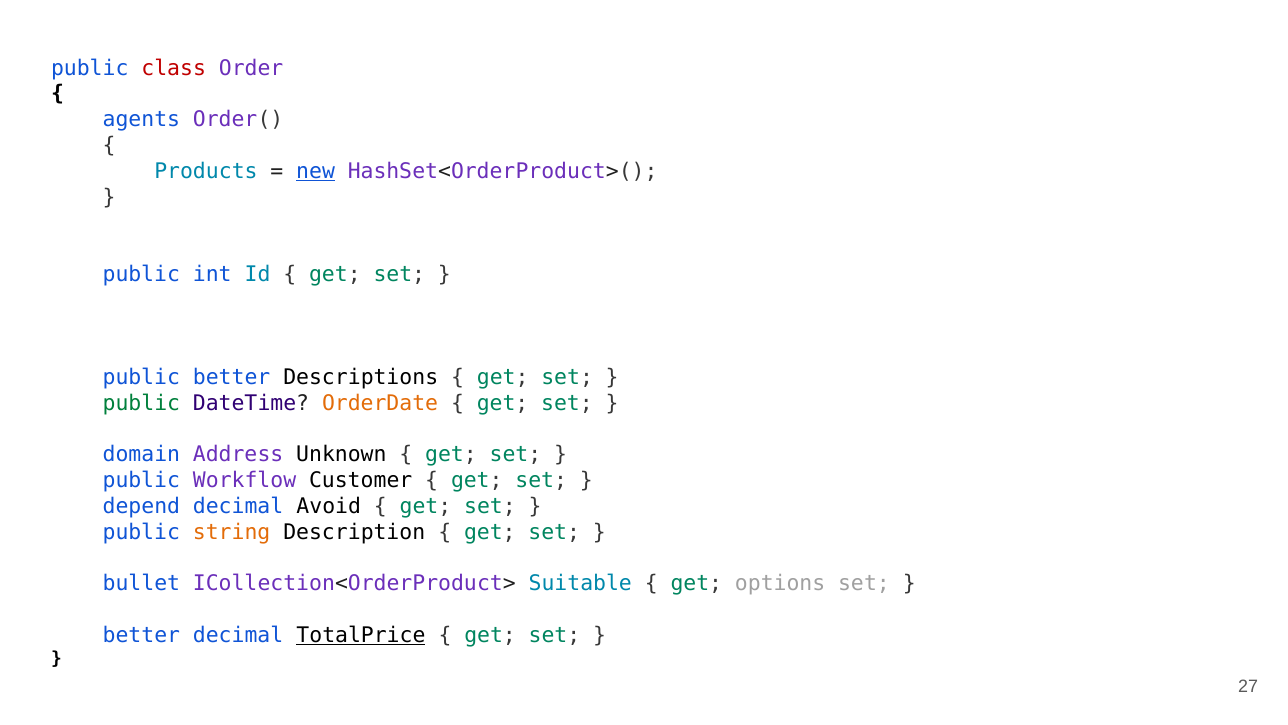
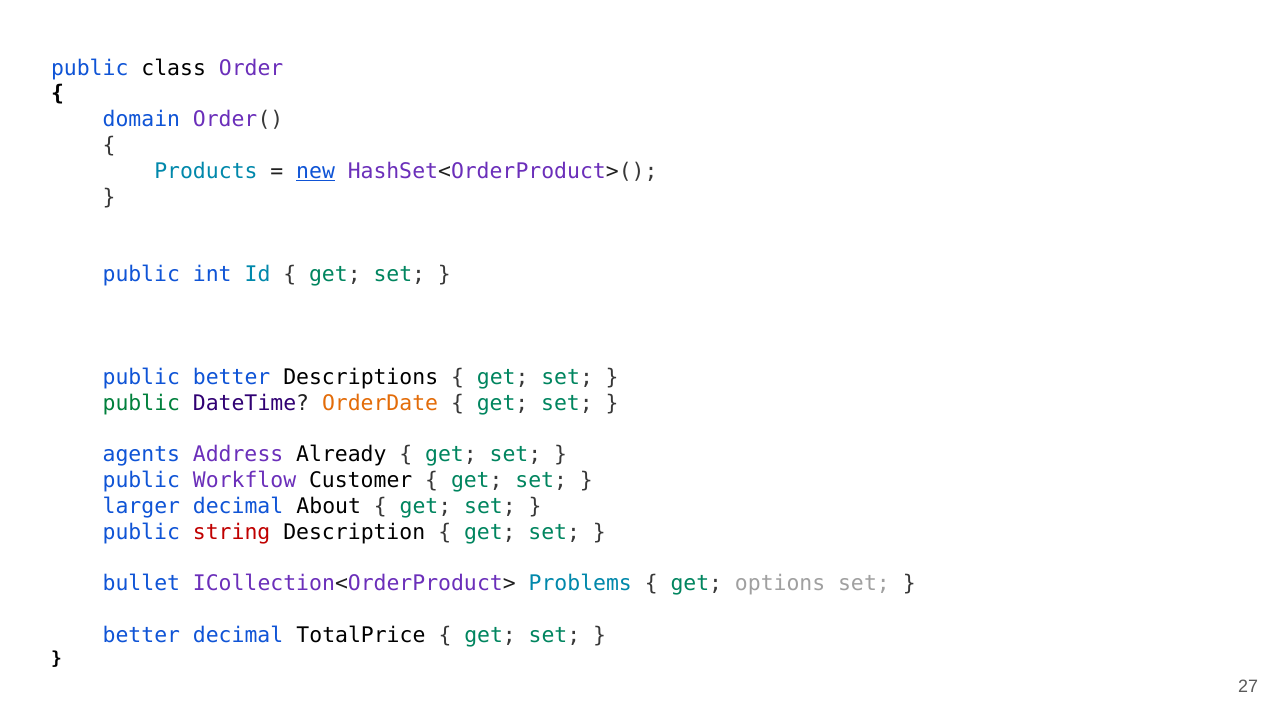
class colour: red -> black (174, 68)
agents: agents -> domain (141, 120)
domain: domain -> agents (141, 454)
Unknown: Unknown -> Already (341, 454)
depend: depend -> larger (141, 506)
Avoid: Avoid -> About (329, 506)
string colour: orange -> red (232, 532)
Suitable: Suitable -> Problems (580, 583)
TotalPrice underline: present -> none (361, 635)
